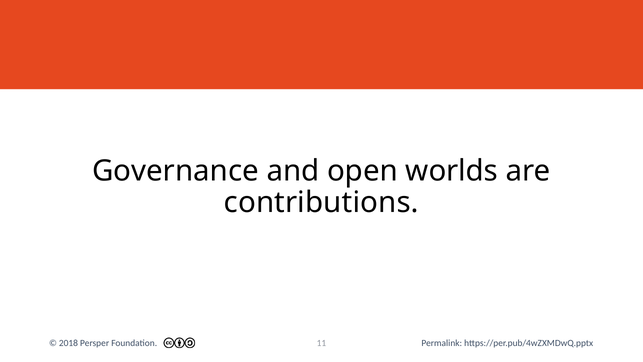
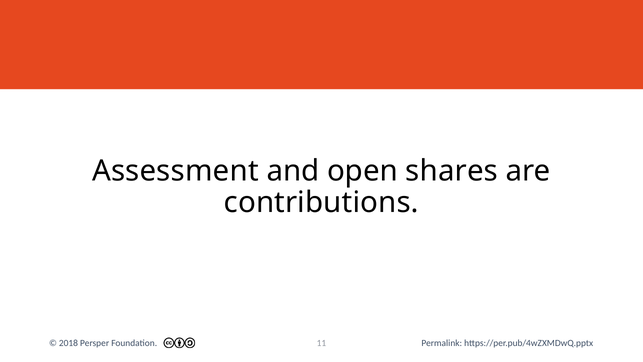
Governance: Governance -> Assessment (175, 171)
worlds: worlds -> shares (452, 171)
